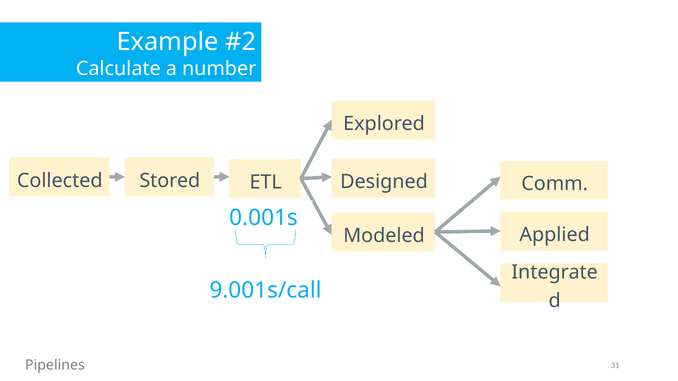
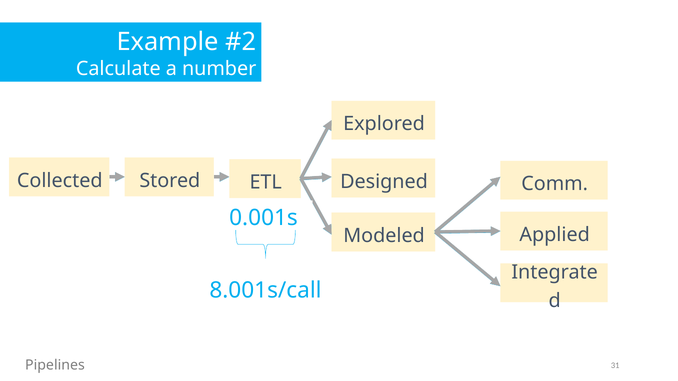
9.001s/call: 9.001s/call -> 8.001s/call (265, 291)
